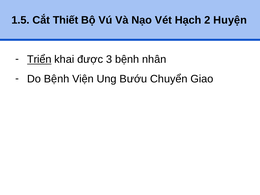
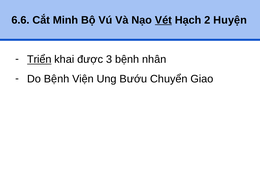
1.5: 1.5 -> 6.6 (20, 20)
Thiết: Thiết -> Minh (66, 20)
Vét underline: none -> present (163, 20)
